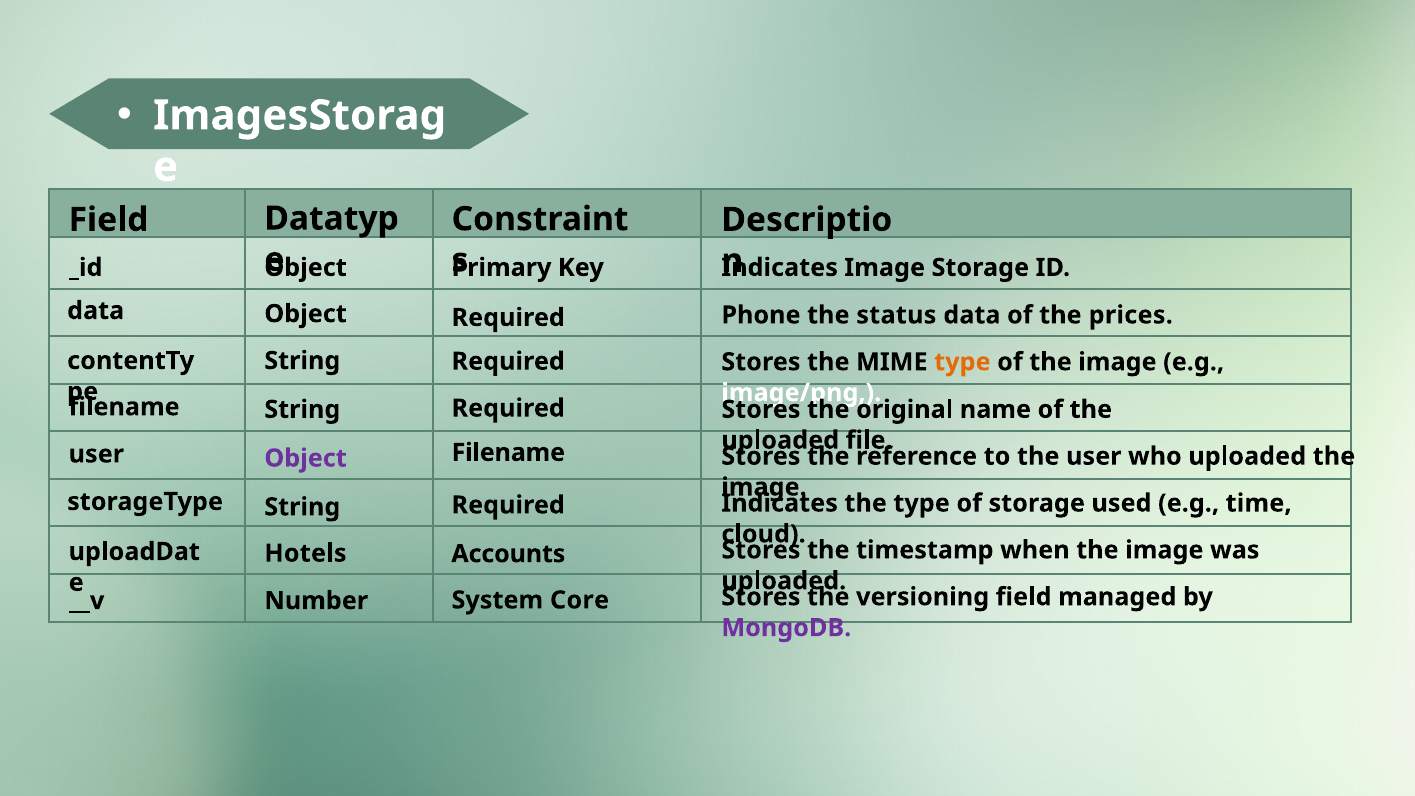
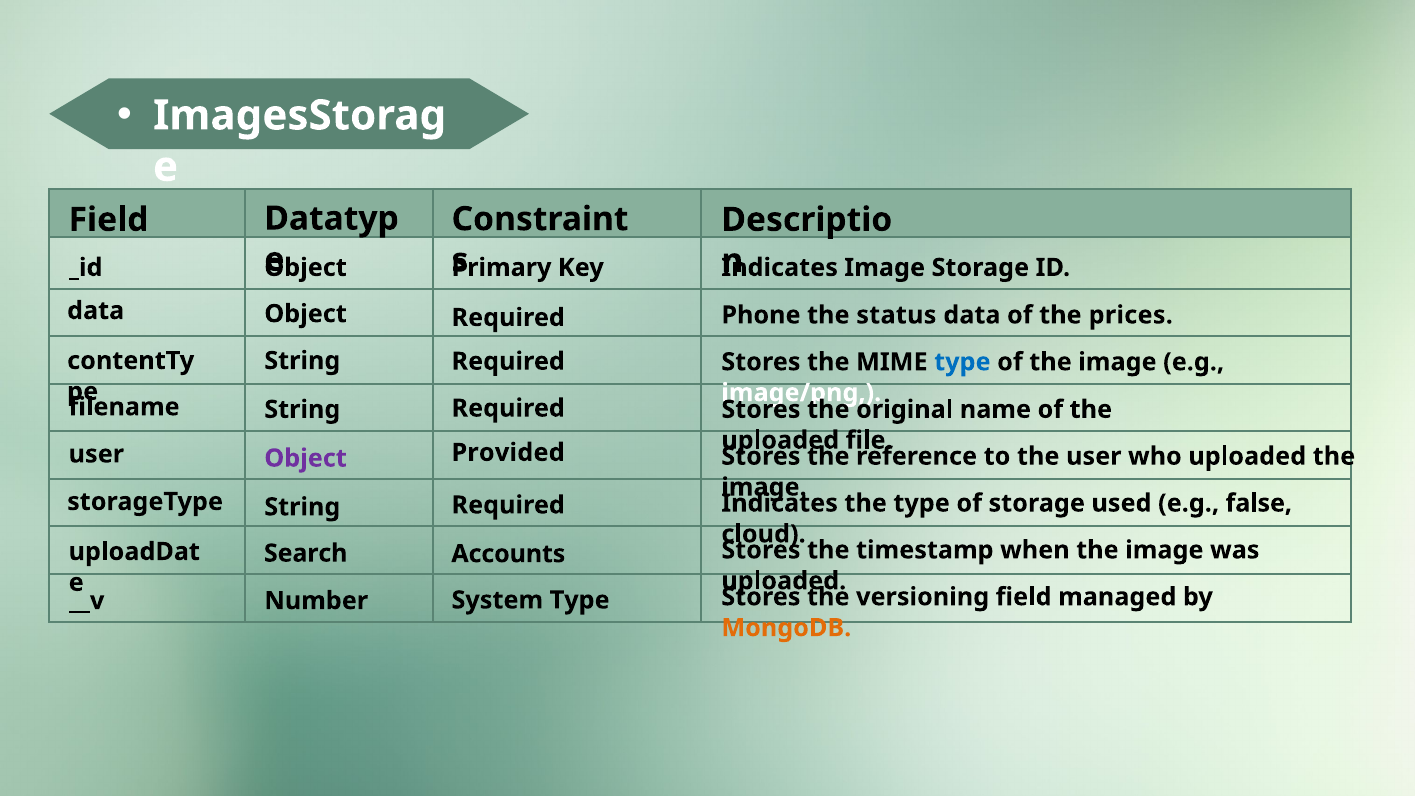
type colour: orange -> blue (962, 362)
Filename: Filename -> Provided (508, 453)
time: time -> false (1259, 503)
Hotels: Hotels -> Search (306, 553)
System Core: Core -> Type (580, 600)
MongoDB colour: purple -> orange (786, 628)
